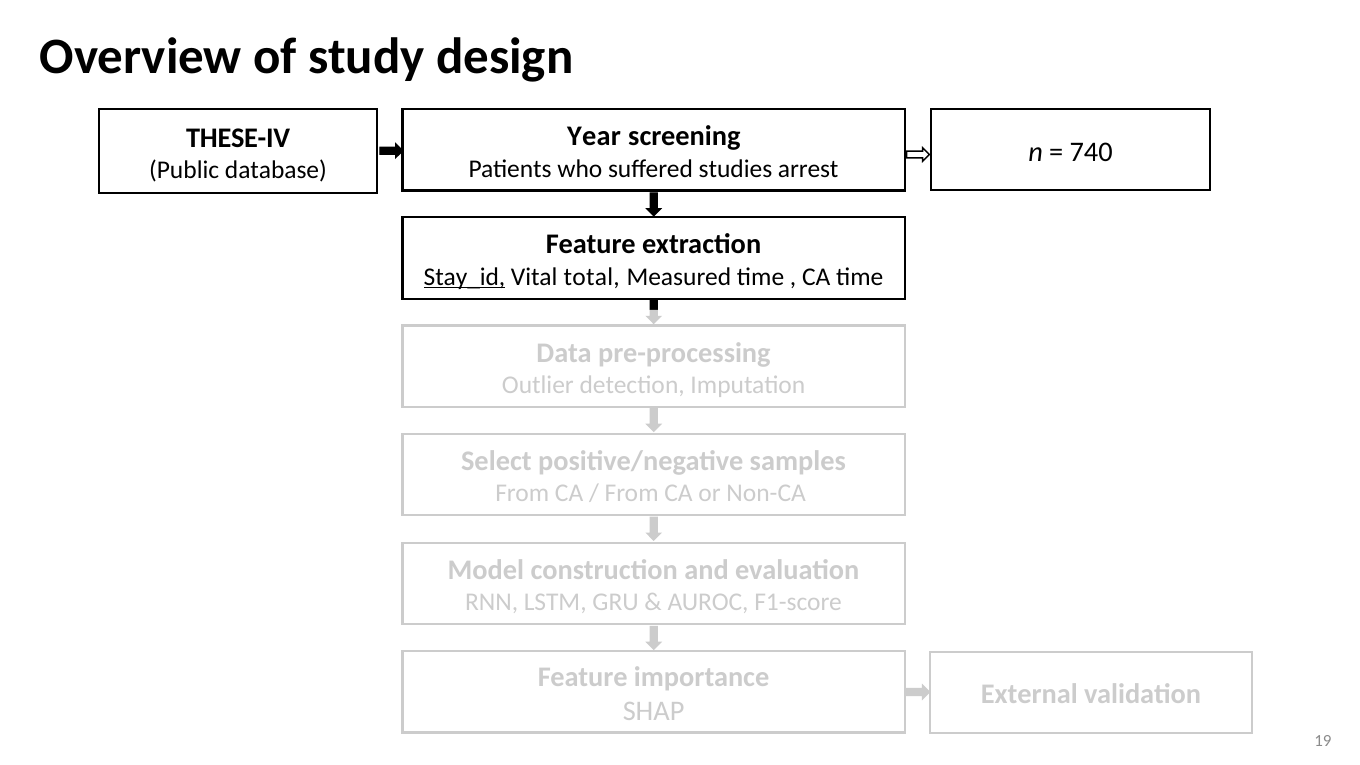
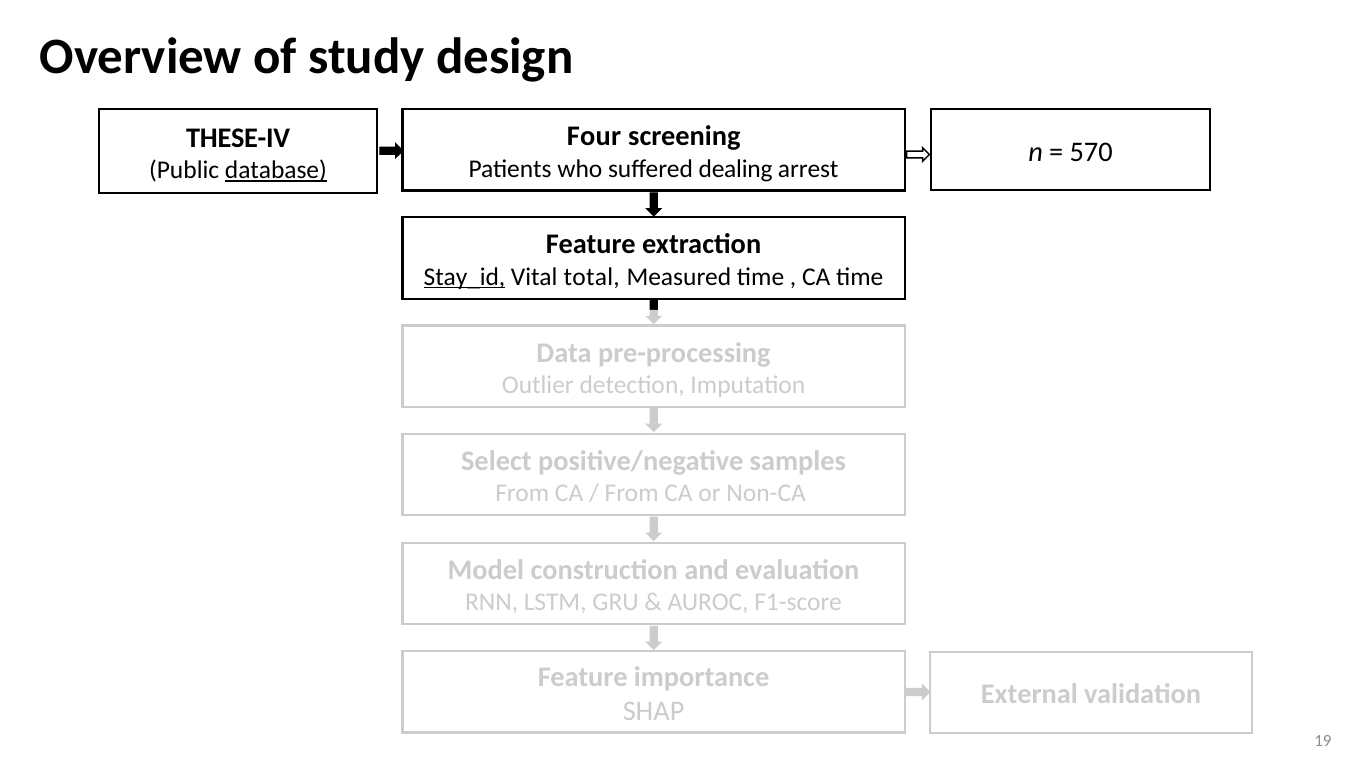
Year: Year -> Four (594, 136)
740: 740 -> 570 (1091, 152)
studies: studies -> dealing (736, 169)
database underline: none -> present (276, 170)
